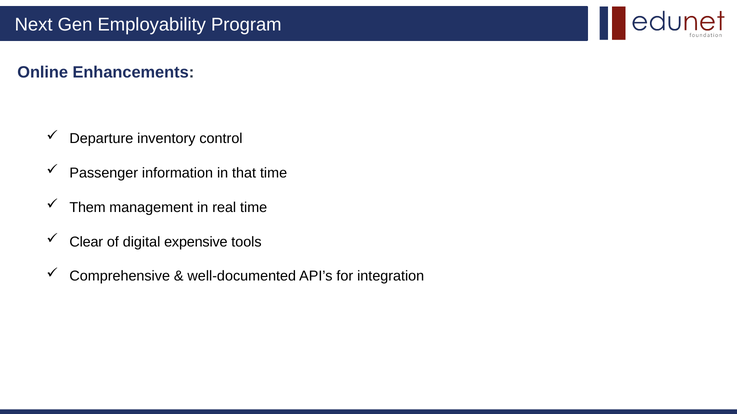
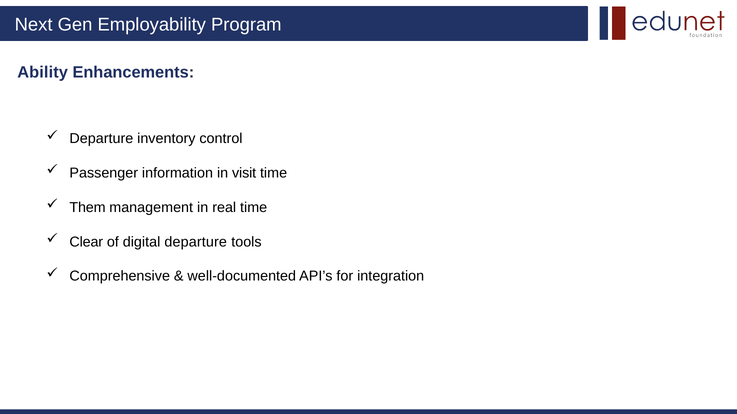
Online: Online -> Ability (43, 73)
that: that -> visit (244, 173)
digital expensive: expensive -> departure (196, 242)
